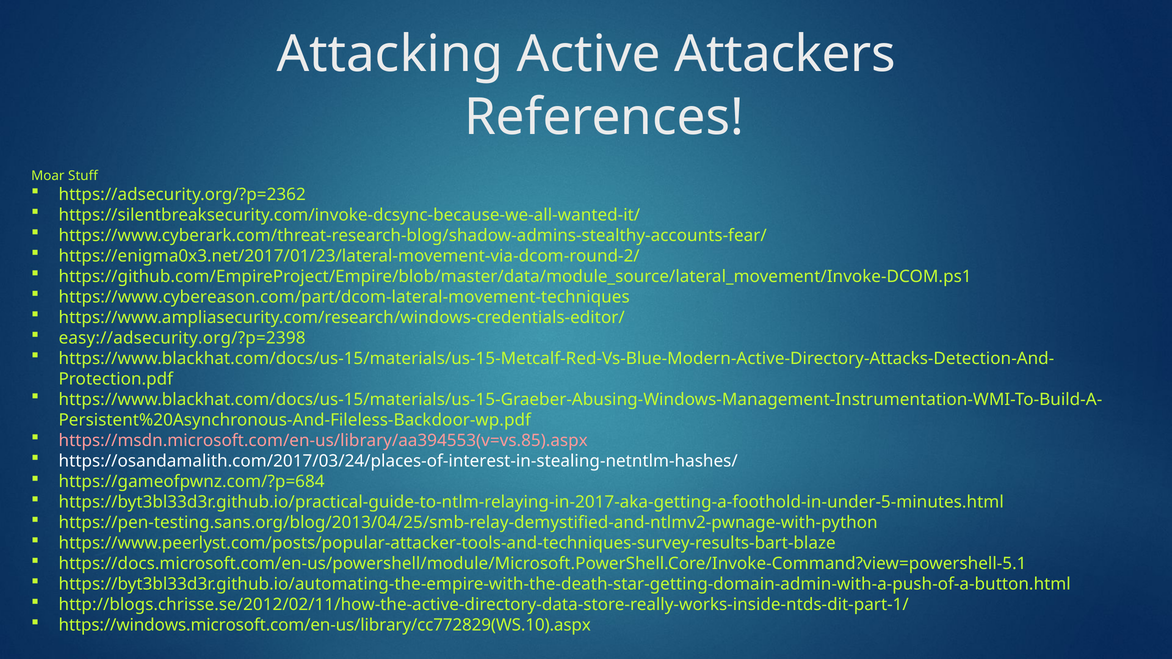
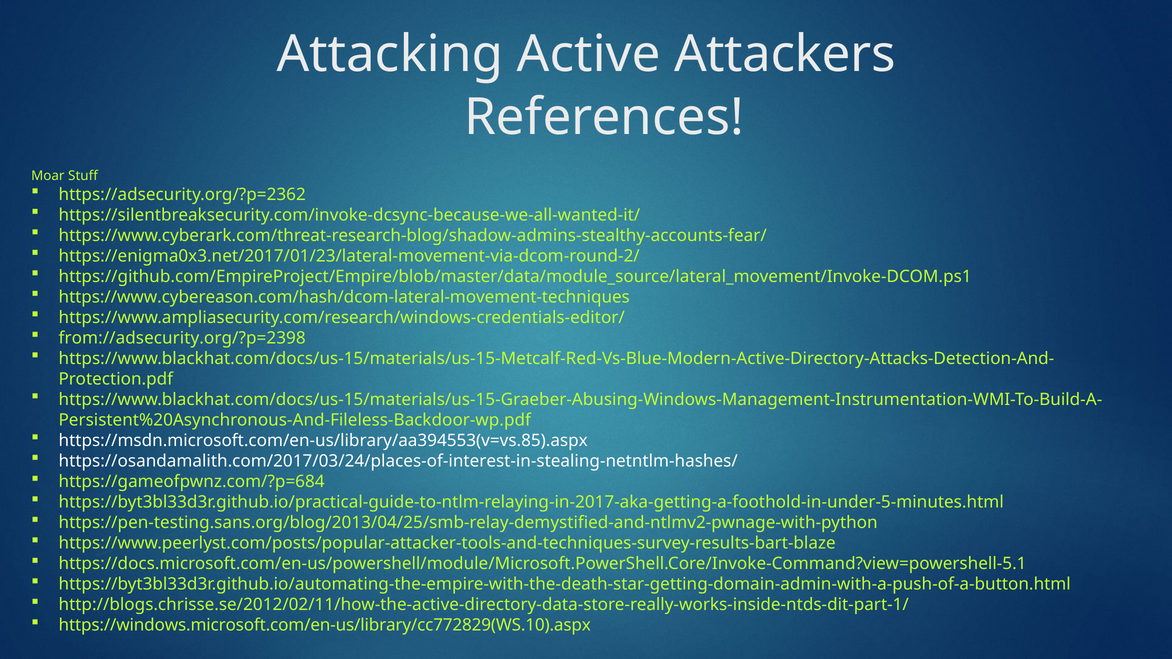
https://www.cybereason.com/part/dcom-lateral-movement-techniques: https://www.cybereason.com/part/dcom-lateral-movement-techniques -> https://www.cybereason.com/hash/dcom-lateral-movement-techniques (344, 297)
easy://adsecurity.org/?p=2398: easy://adsecurity.org/?p=2398 -> from://adsecurity.org/?p=2398 (182, 338)
https://msdn.microsoft.com/en-us/library/aa394553(v=vs.85).aspx colour: pink -> white (323, 441)
